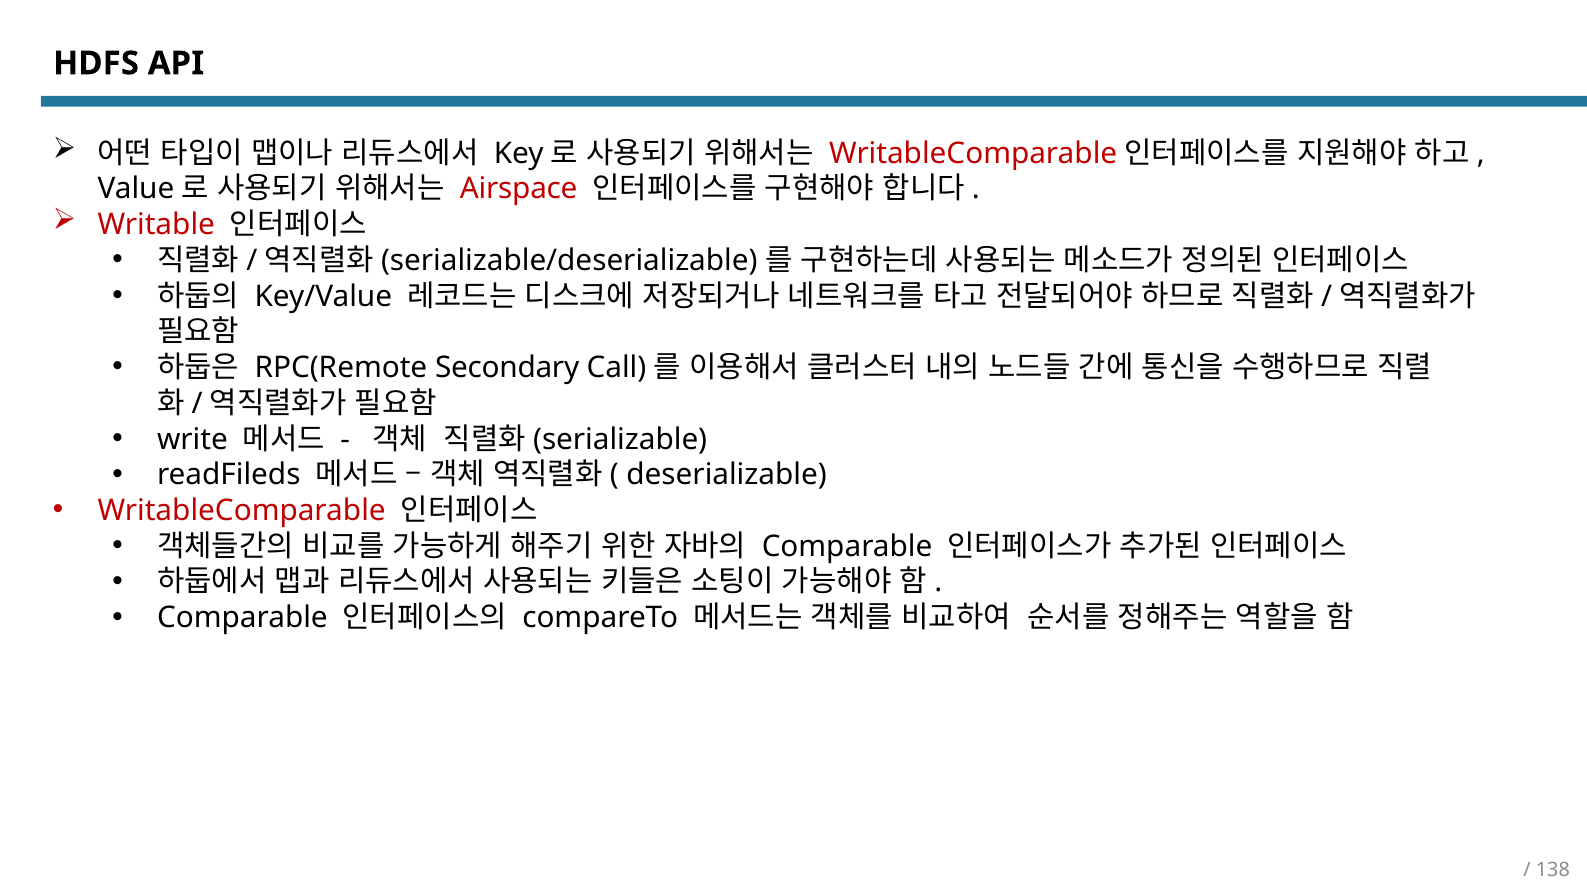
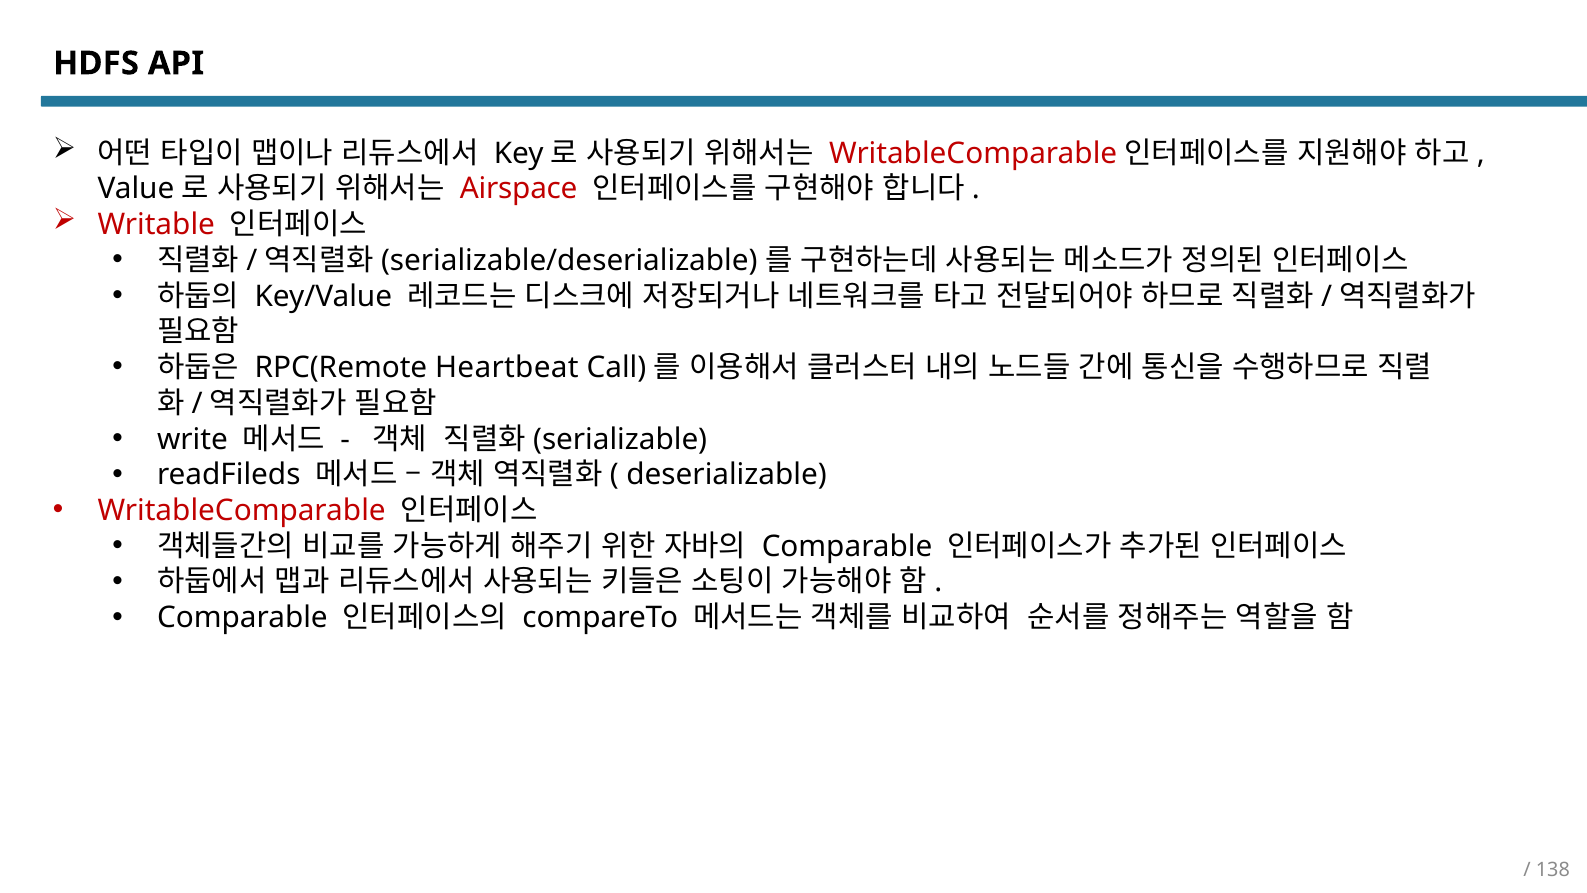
Secondary: Secondary -> Heartbeat (507, 368)
